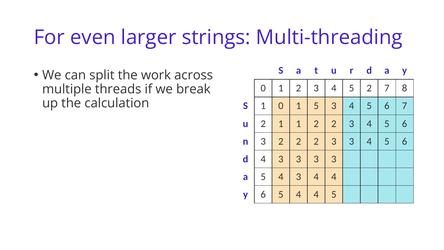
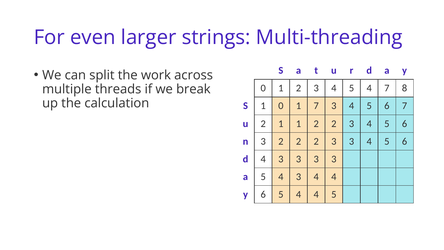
4 5 2: 2 -> 4 (369, 88)
1 5: 5 -> 7 (316, 106)
